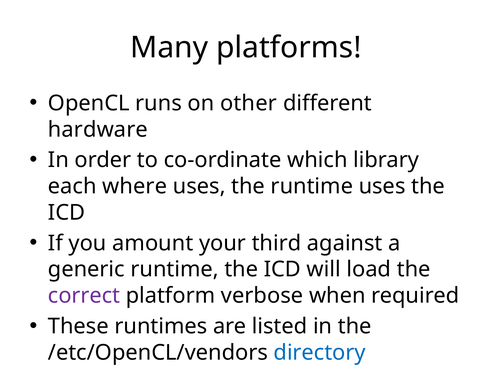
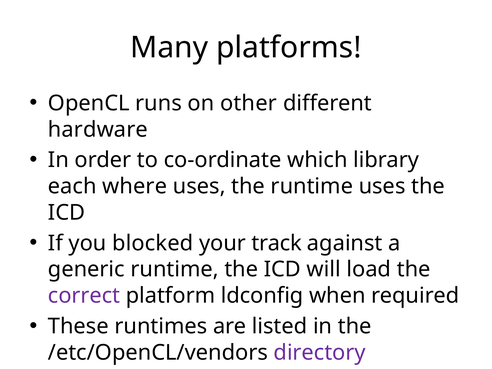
amount: amount -> blocked (153, 243)
third: third -> track (277, 243)
verbose: verbose -> ldconfig (262, 296)
directory colour: blue -> purple (320, 353)
